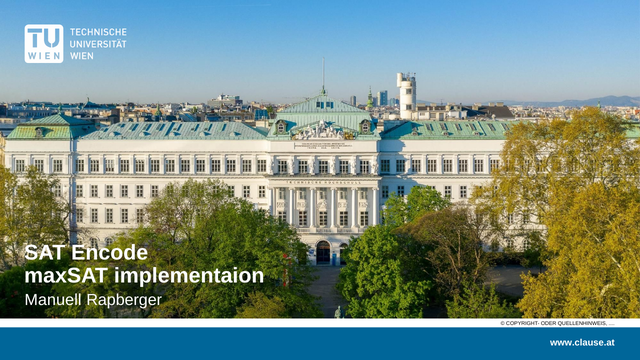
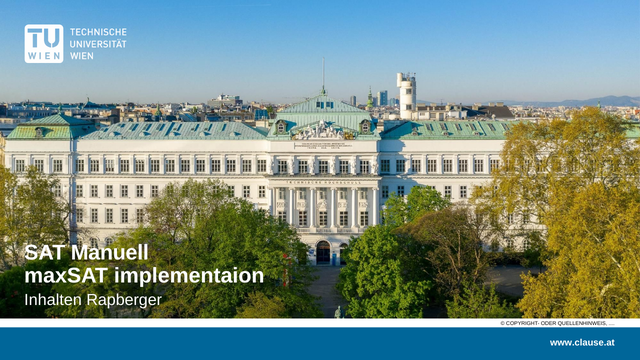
Encode: Encode -> Manuell (110, 253)
Manuell: Manuell -> Inhalten (53, 300)
